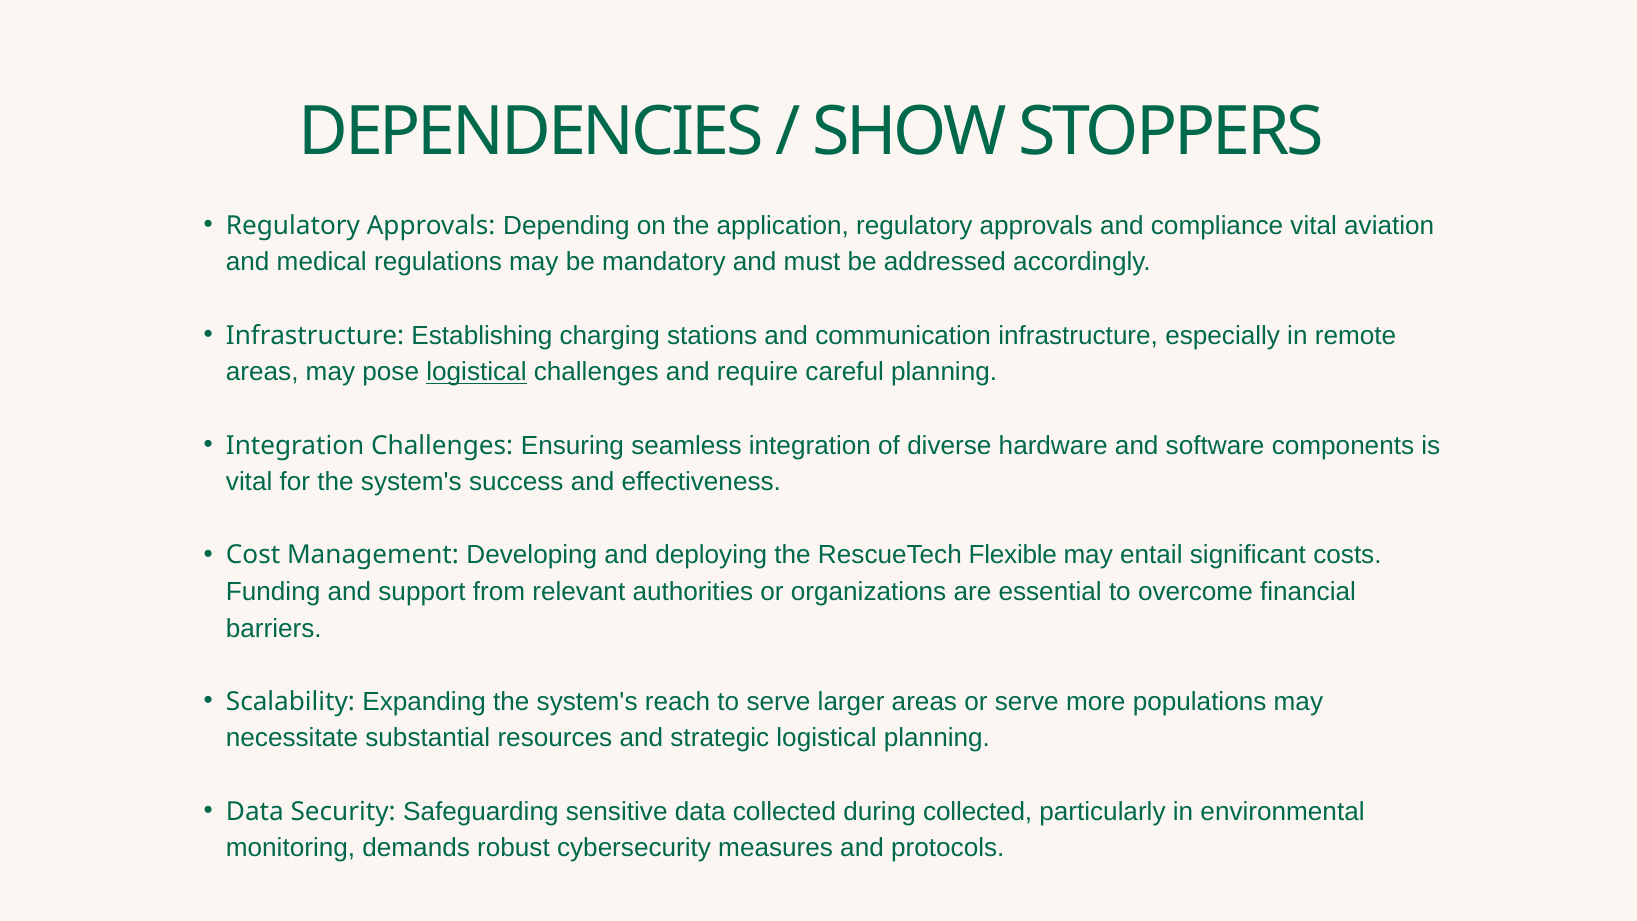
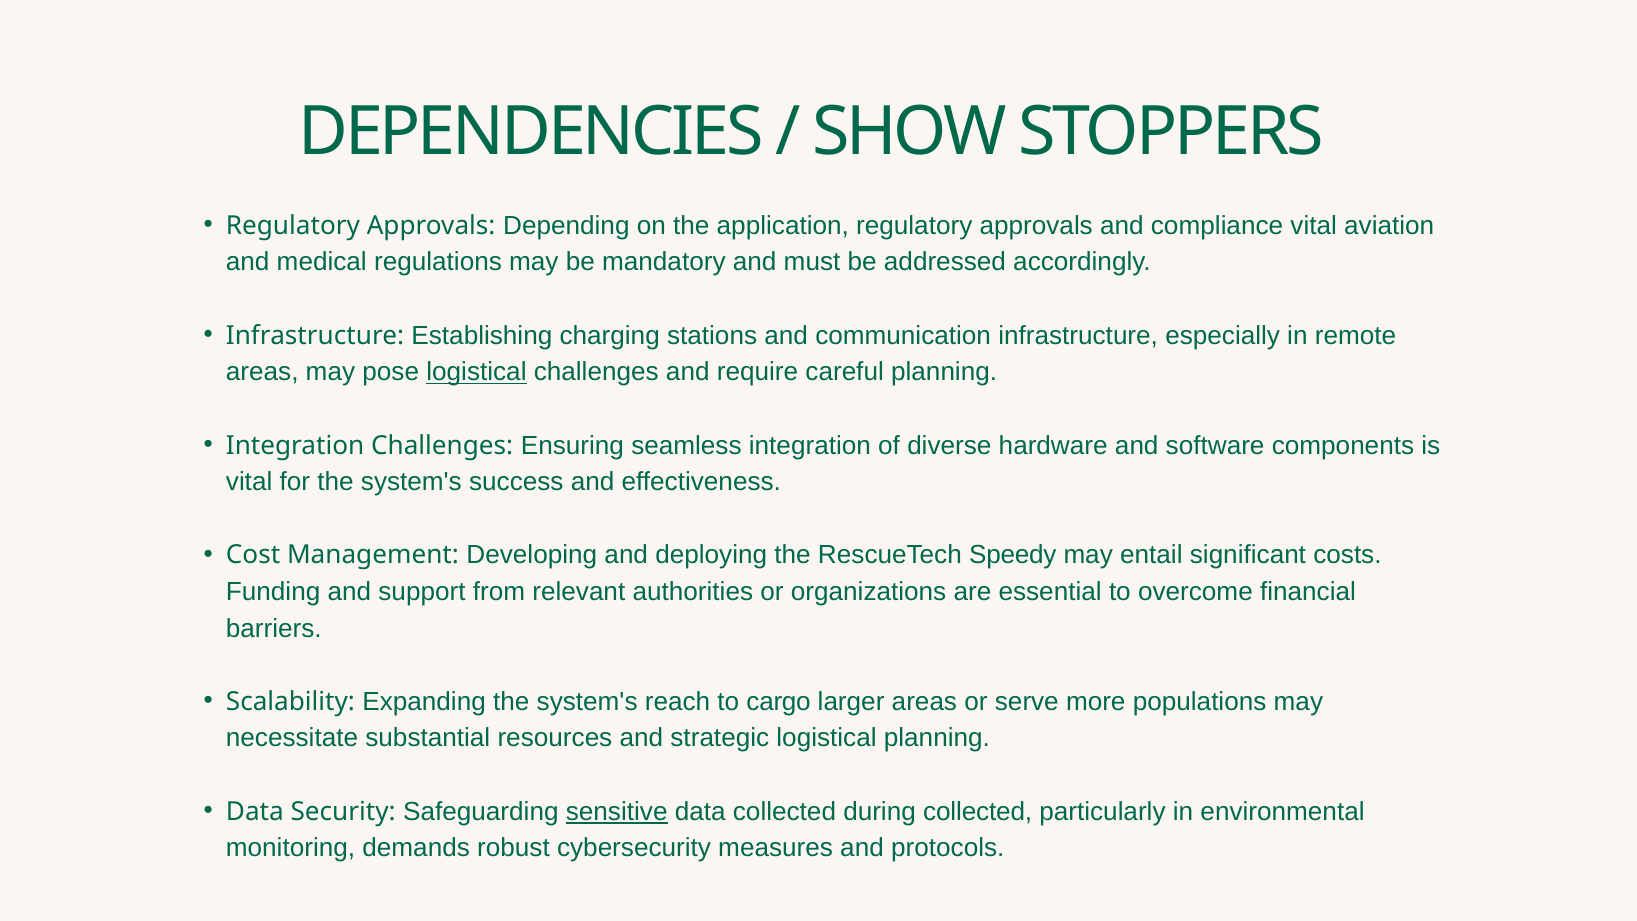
Flexible: Flexible -> Speedy (1013, 555)
to serve: serve -> cargo (779, 702)
sensitive underline: none -> present (617, 811)
